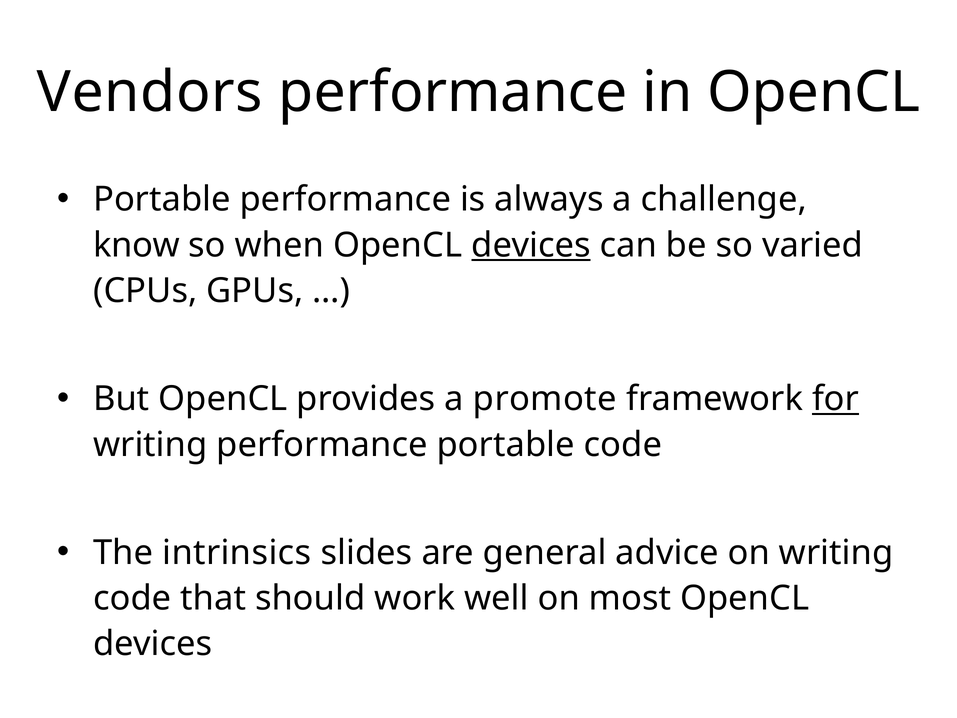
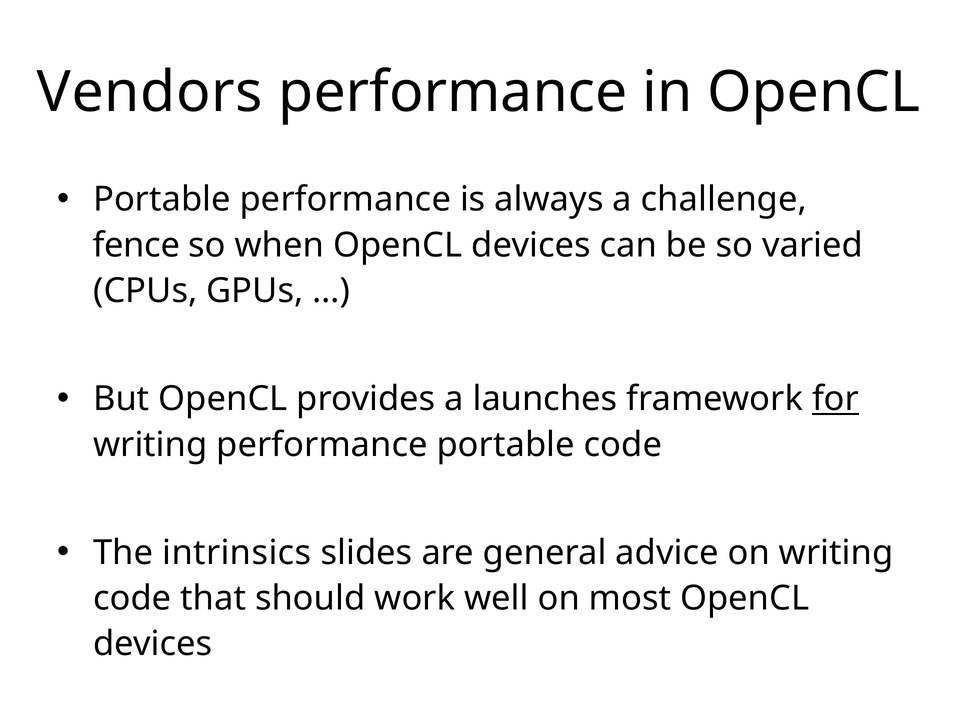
know: know -> fence (136, 245)
devices underline: present -> none (531, 245)
promote: promote -> launches (545, 399)
